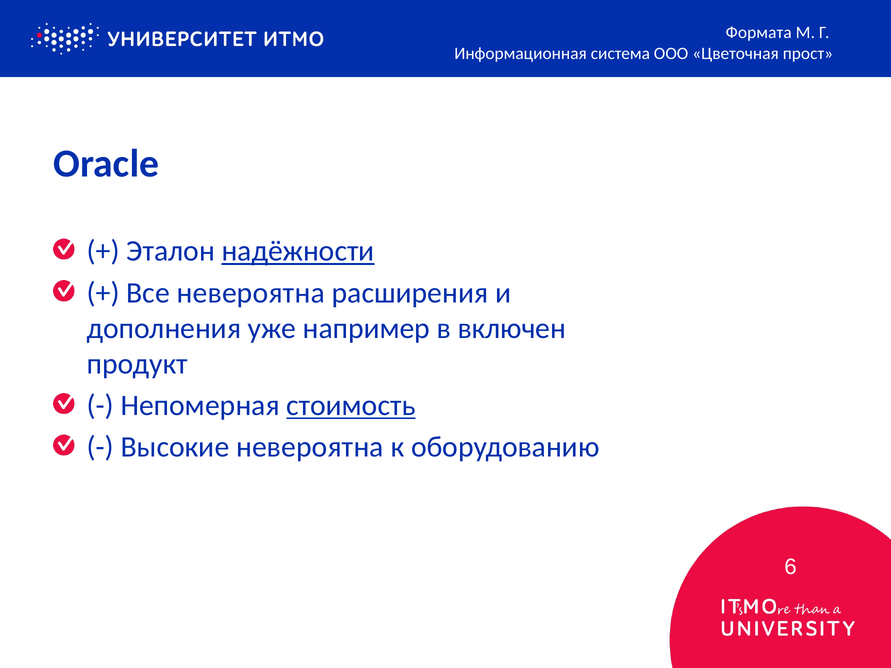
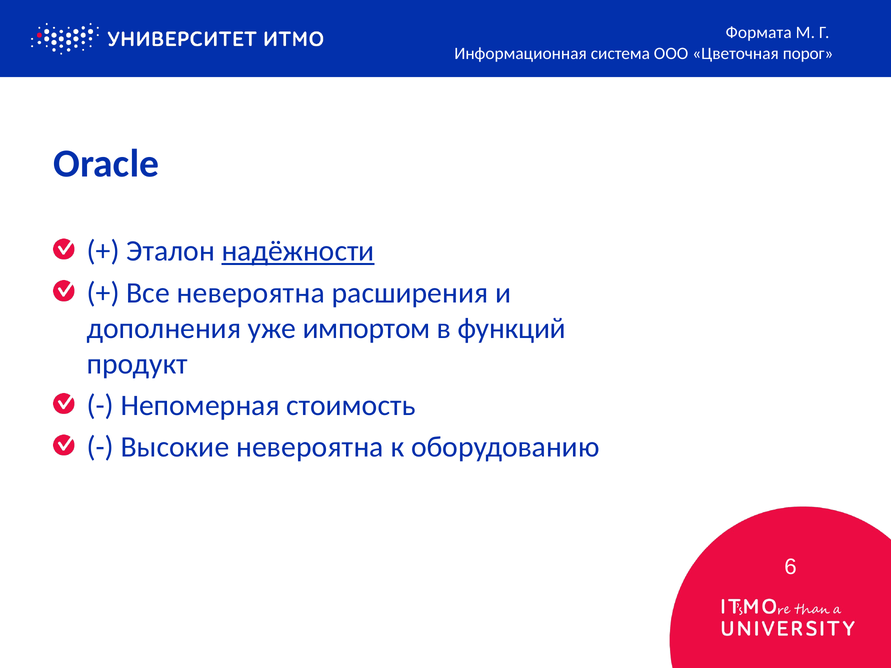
прост: прост -> порог (808, 53)
например: например -> импортом (367, 328)
включен: включен -> функций (512, 328)
стоимость underline: present -> none (351, 406)
